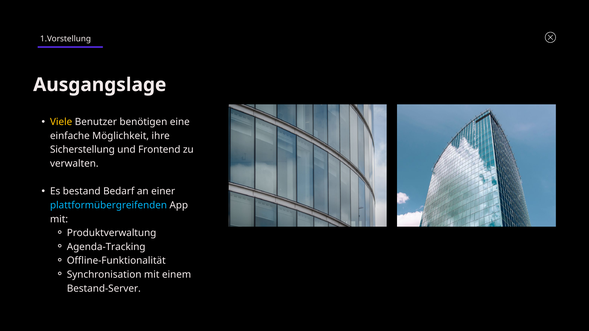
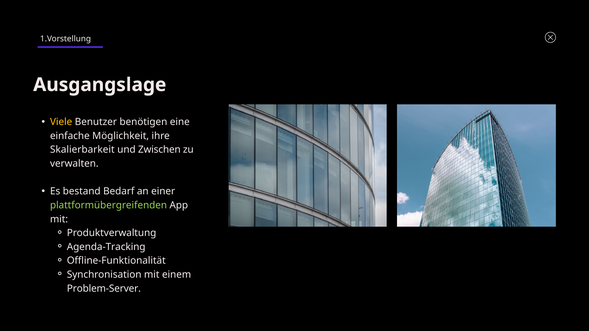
Sicherstellung: Sicherstellung -> Skalierbarkeit (82, 150)
Frontend: Frontend -> Zwischen (159, 150)
plattformübergreifenden colour: light blue -> light green (108, 205)
Bestand-Server: Bestand-Server -> Problem-Server (104, 289)
